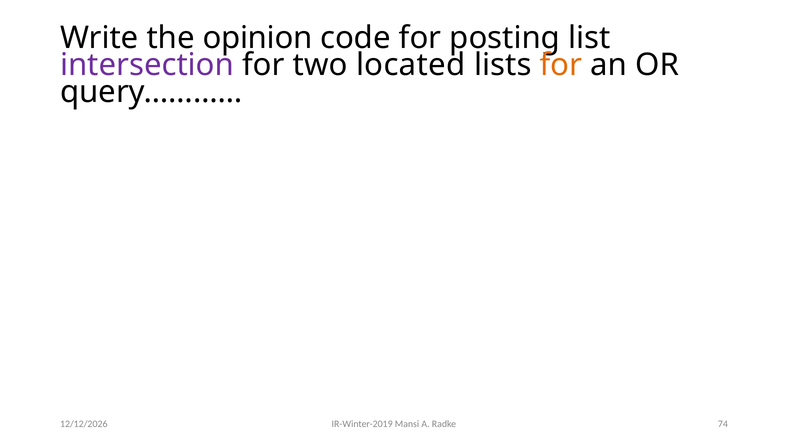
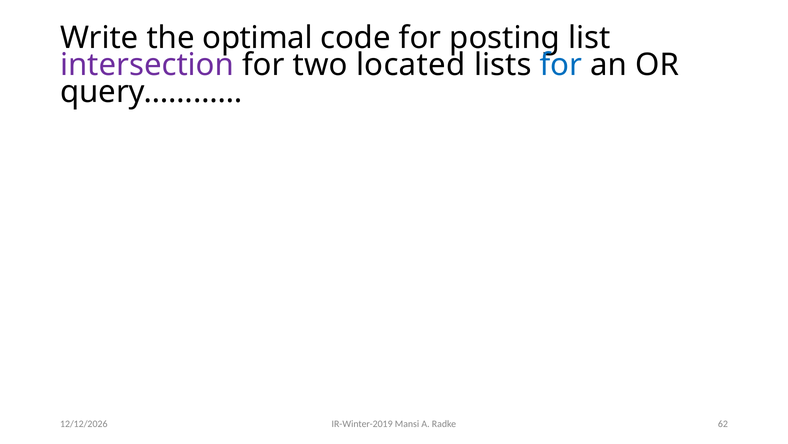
opinion: opinion -> optimal (258, 38)
for colour: orange -> blue (561, 65)
74: 74 -> 62 (723, 423)
